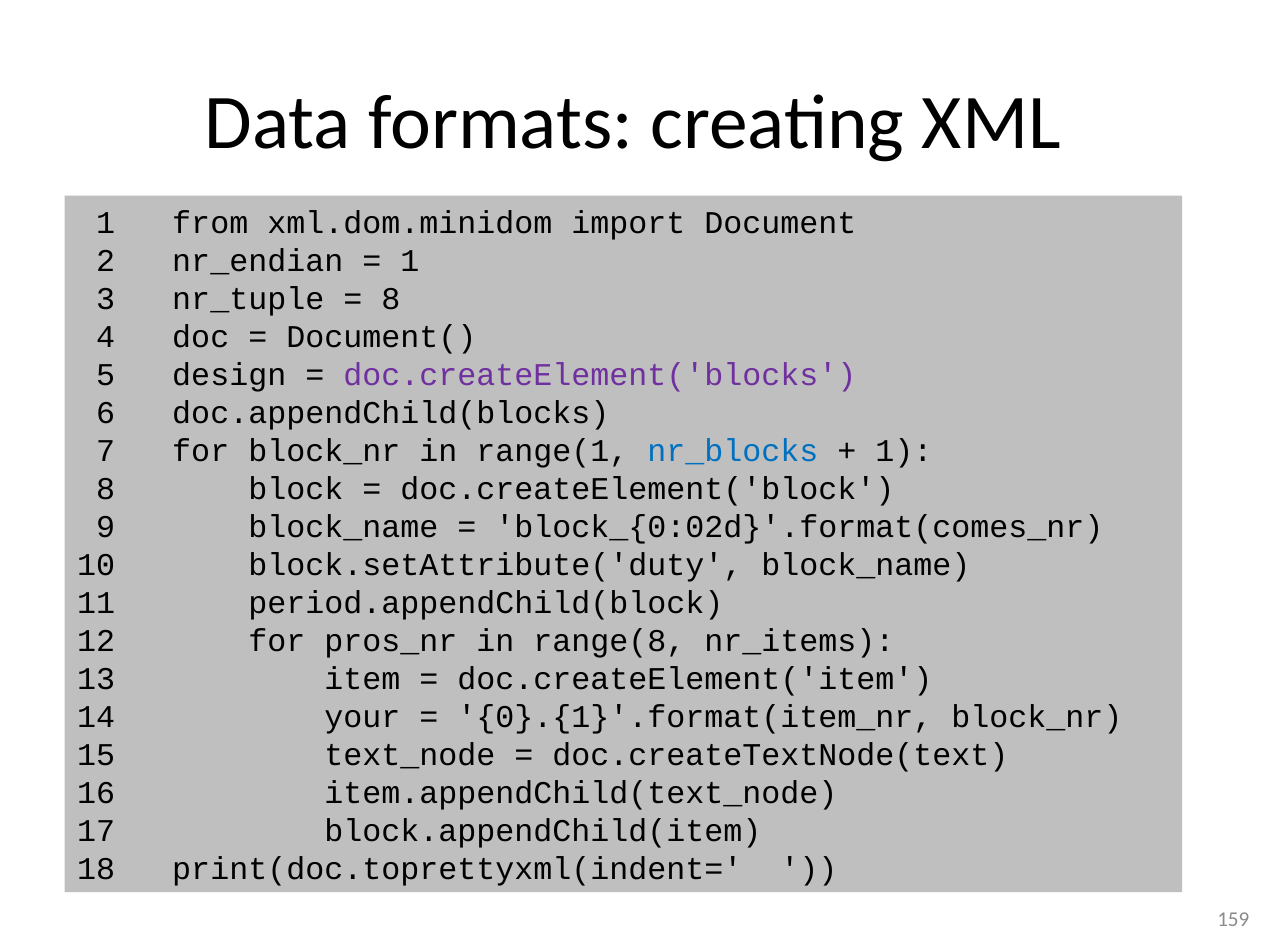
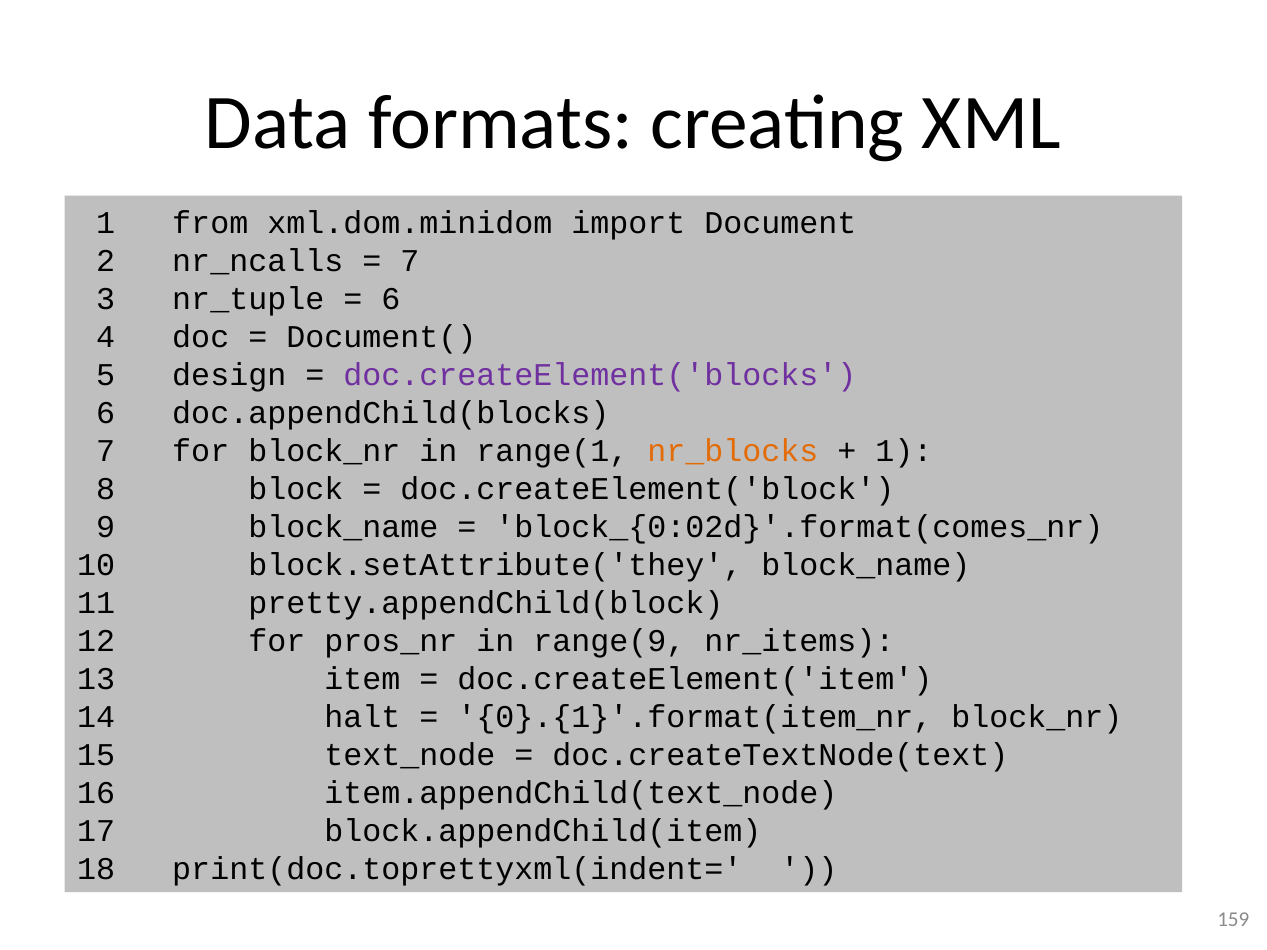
nr_endian: nr_endian -> nr_ncalls (258, 261)
1: 1 -> 7 (410, 261)
8: 8 -> 6 (391, 299)
nr_blocks colour: blue -> orange (733, 451)
block.setAttribute('duty: block.setAttribute('duty -> block.setAttribute('they (495, 565)
period.appendChild(block: period.appendChild(block -> pretty.appendChild(block (486, 603)
range(8: range(8 -> range(9 (609, 641)
your: your -> halt (362, 717)
